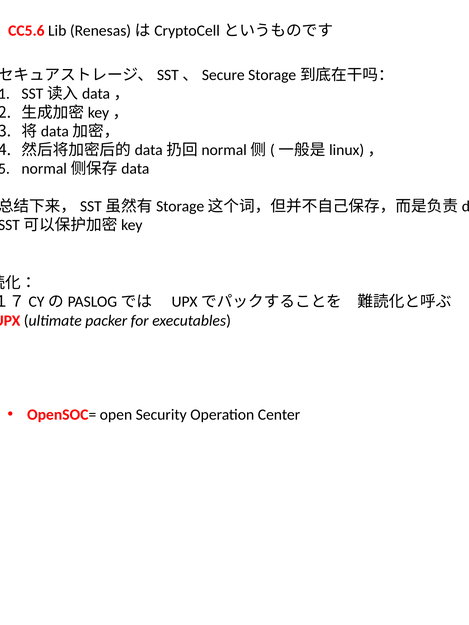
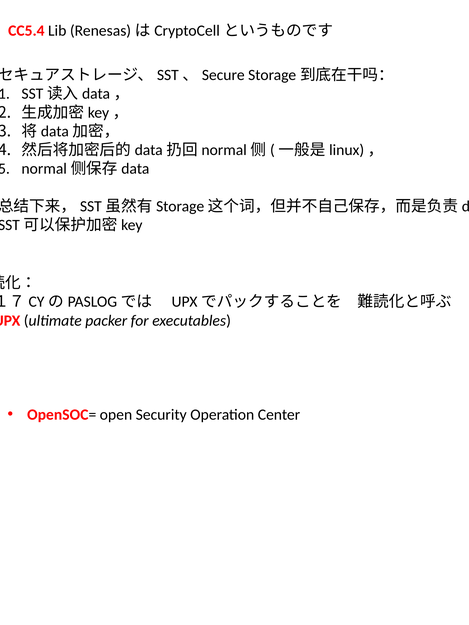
CC5.6: CC5.6 -> CC5.4 (26, 31)
